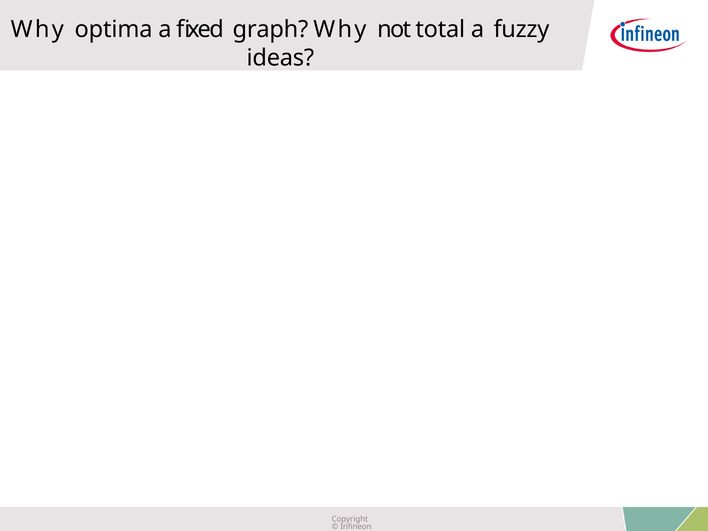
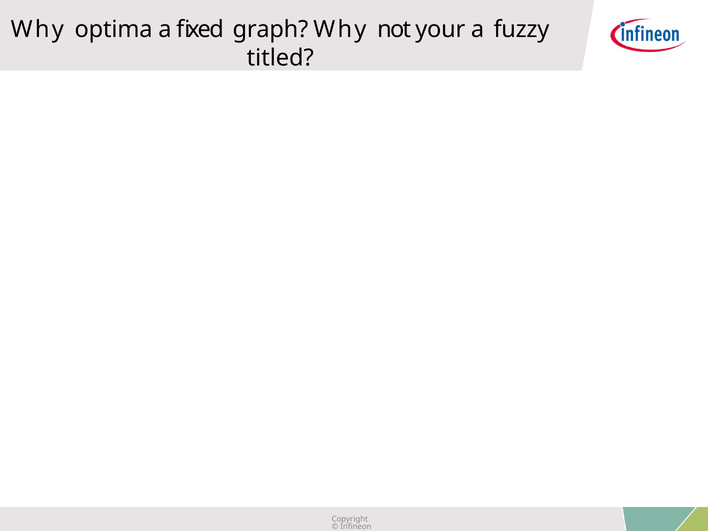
total: total -> your (440, 29)
ideas: ideas -> titled (280, 58)
